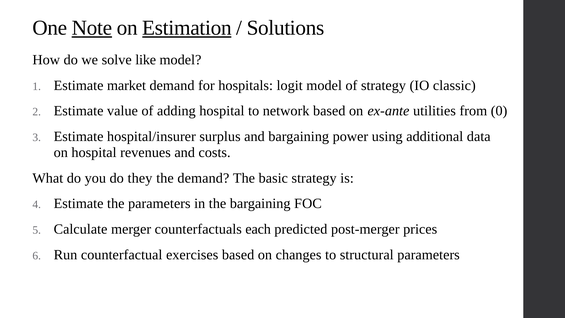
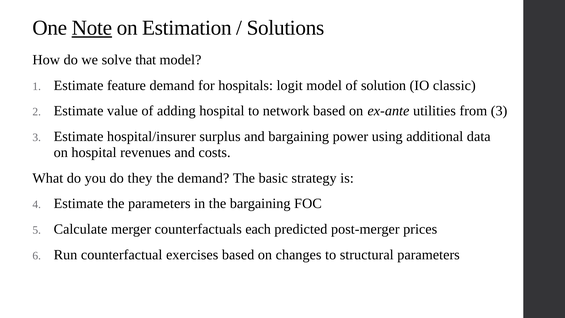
Estimation underline: present -> none (187, 28)
like: like -> that (146, 60)
market: market -> feature (126, 85)
of strategy: strategy -> solution (384, 85)
from 0: 0 -> 3 (499, 111)
